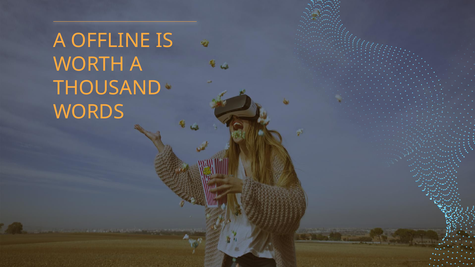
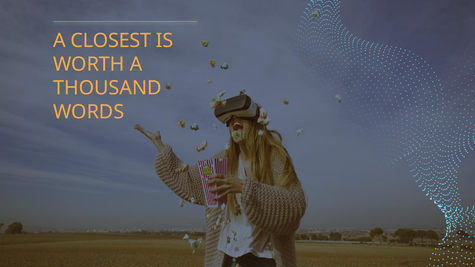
OFFLINE: OFFLINE -> CLOSEST (111, 41)
